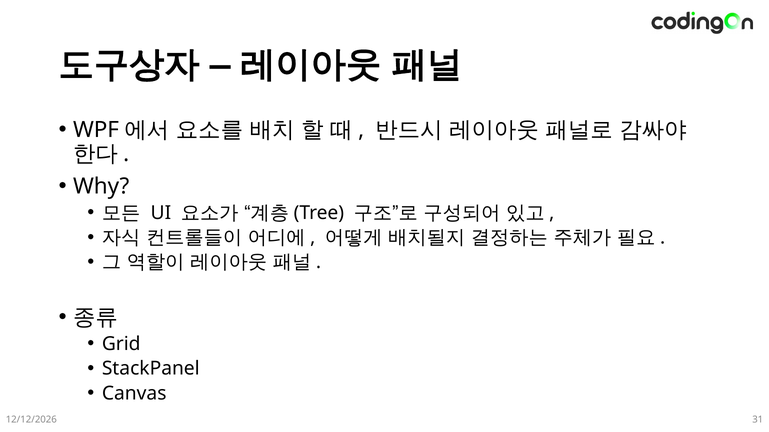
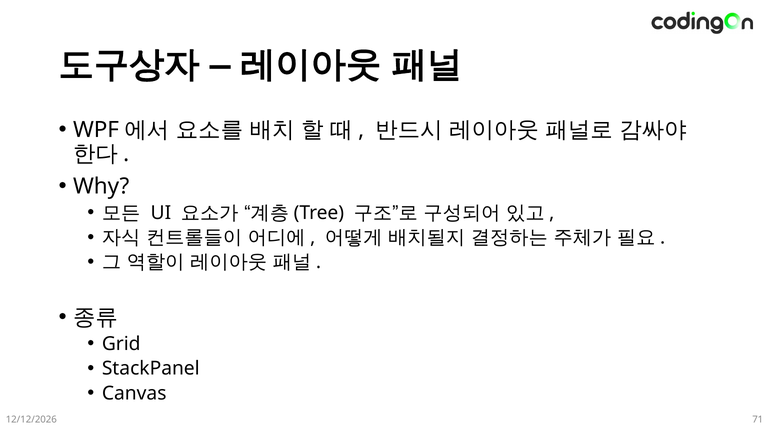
31: 31 -> 71 (758, 420)
